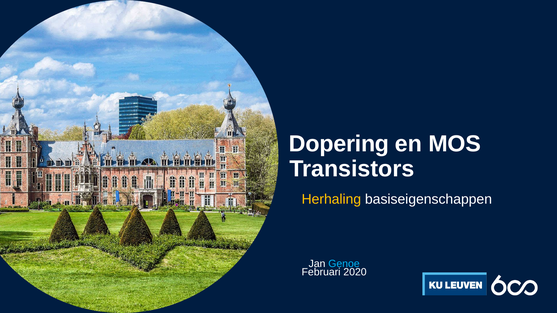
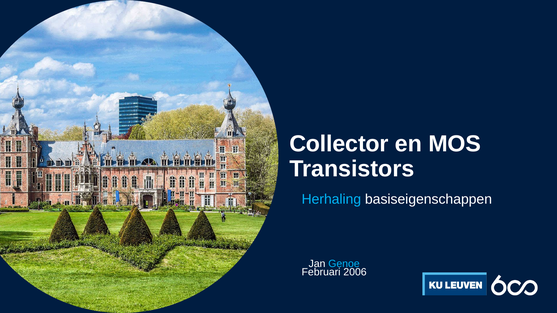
Dopering: Dopering -> Collector (339, 144)
Herhaling colour: yellow -> light blue (331, 199)
2020: 2020 -> 2006 (355, 272)
